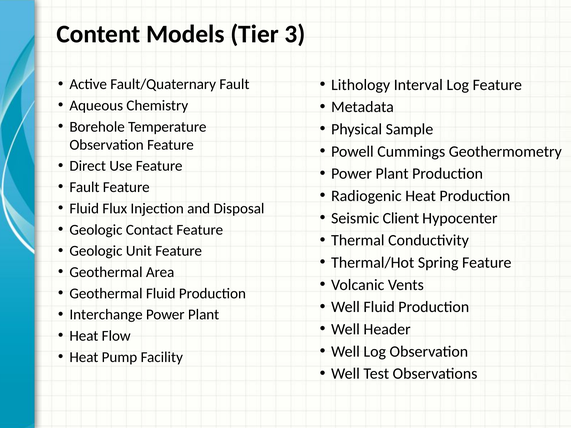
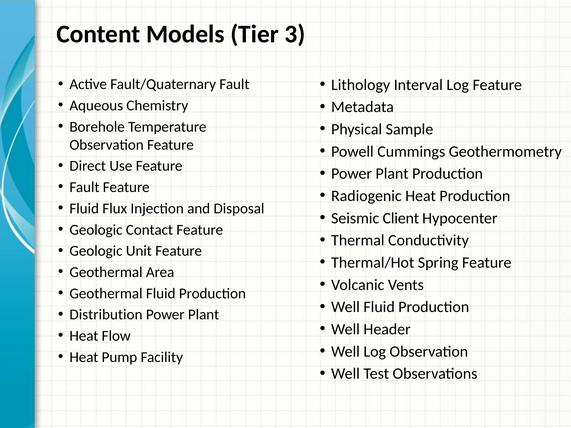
Interchange: Interchange -> Distribution (106, 315)
